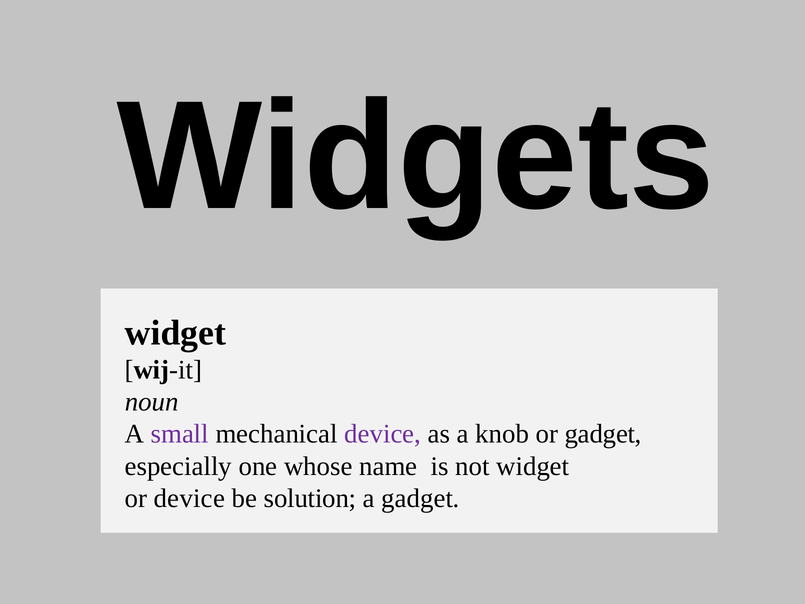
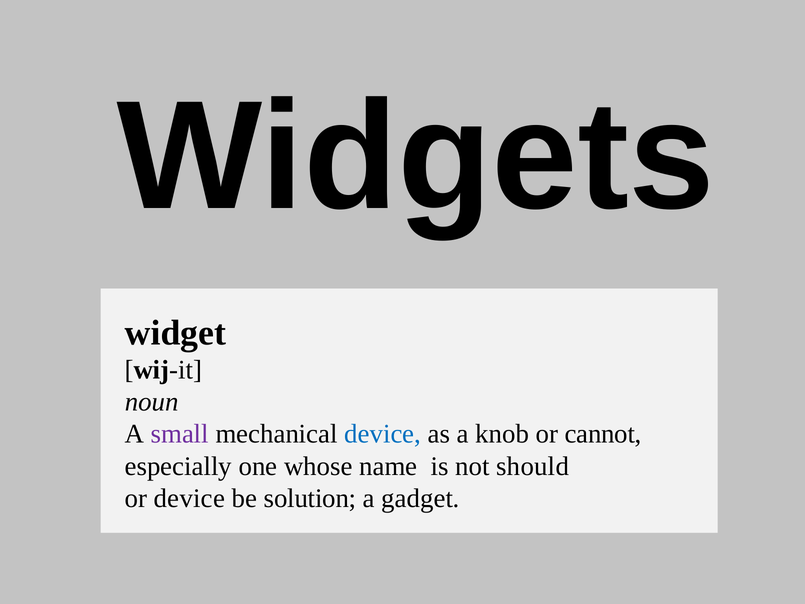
device colour: purple -> blue (383, 434)
or gadget: gadget -> cannot (603, 434)
not widget: widget -> should (533, 466)
